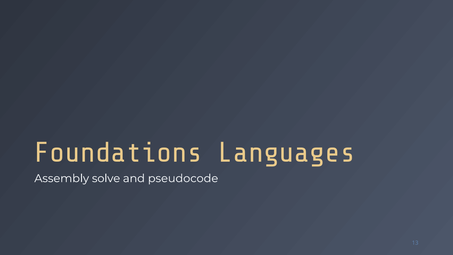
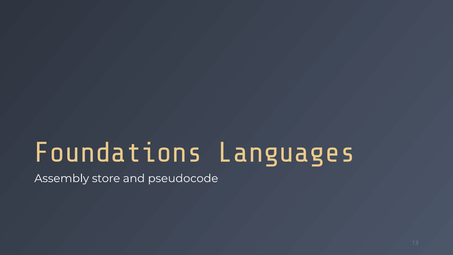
solve: solve -> store (106, 178)
